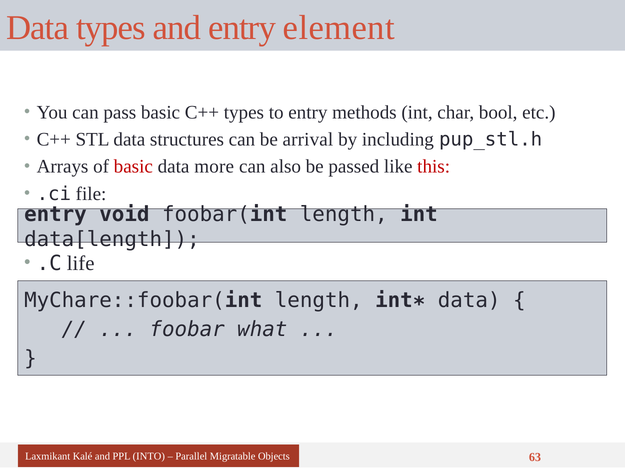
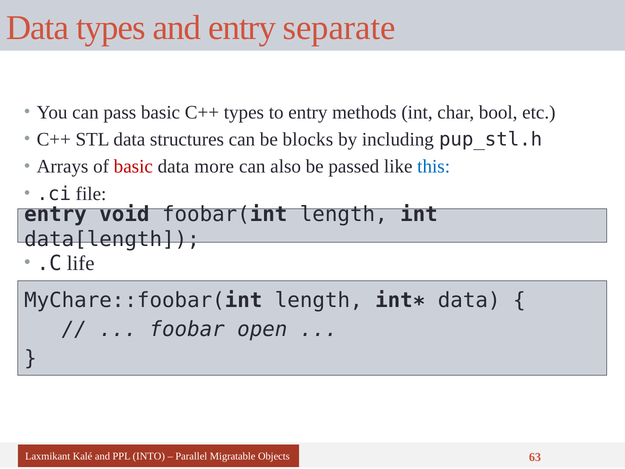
element: element -> separate (339, 28)
arrival: arrival -> blocks (308, 139)
this colour: red -> blue (434, 167)
what: what -> open (262, 329)
